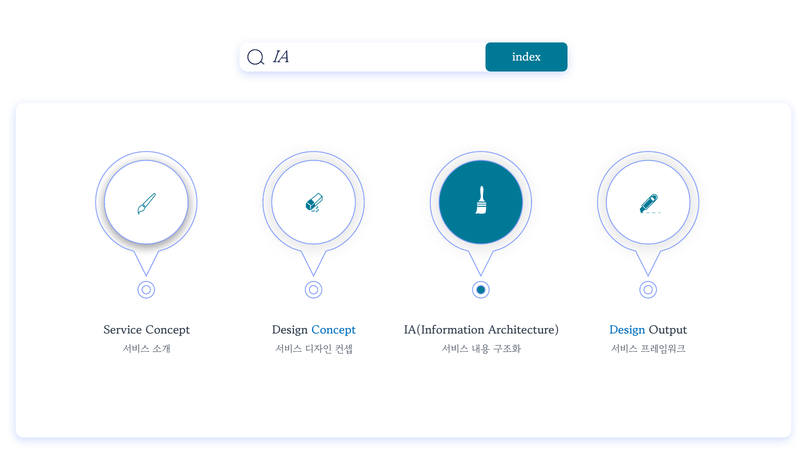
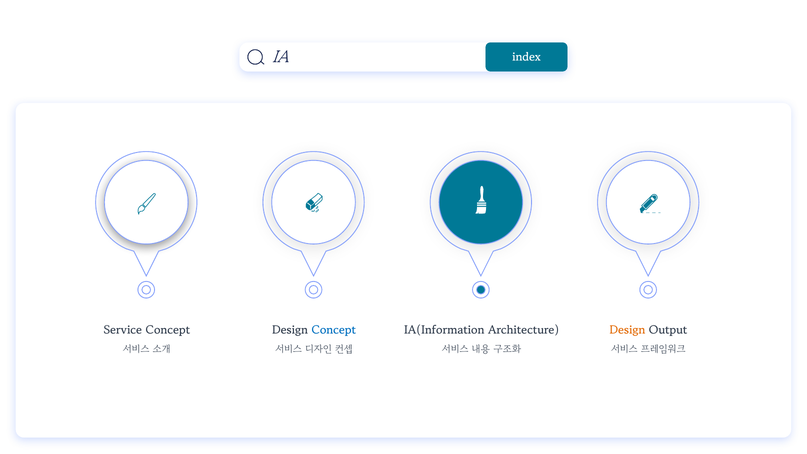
Design colour: blue -> orange (627, 331)
